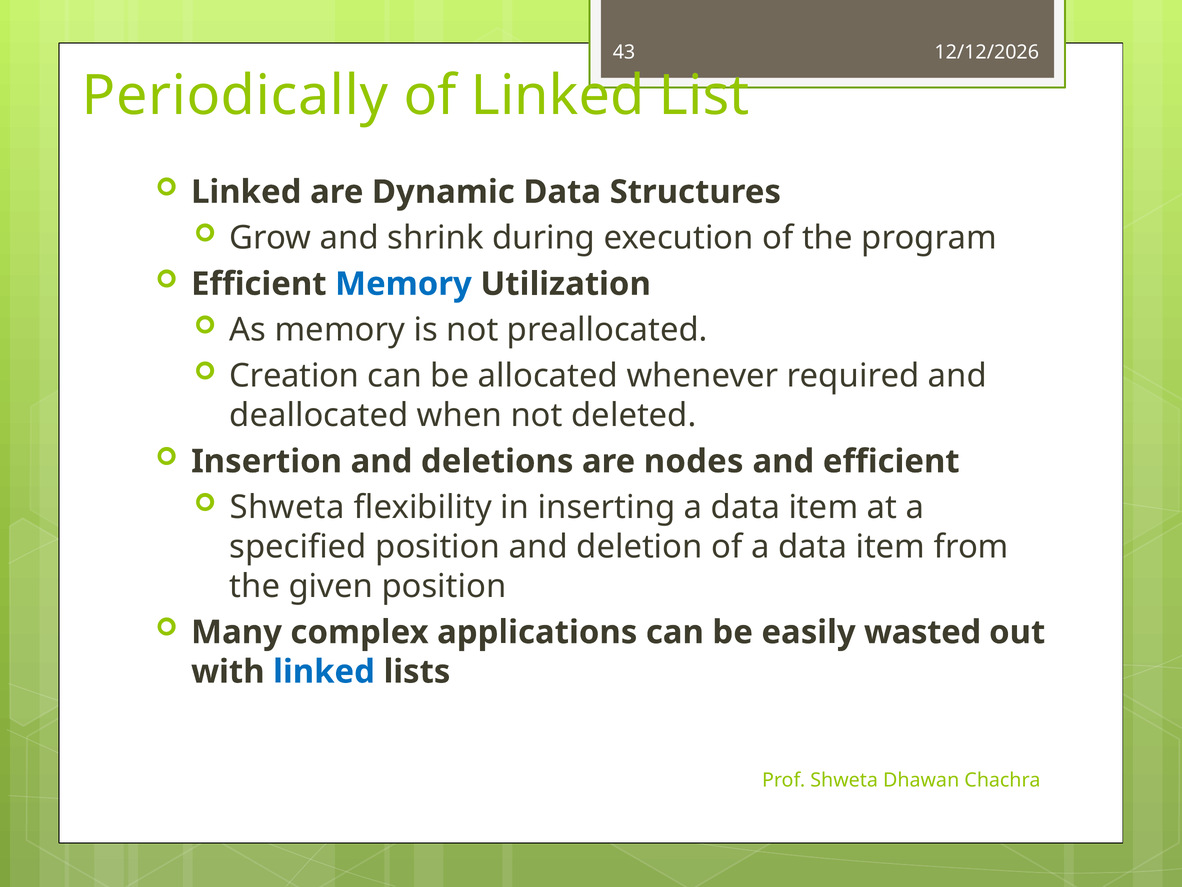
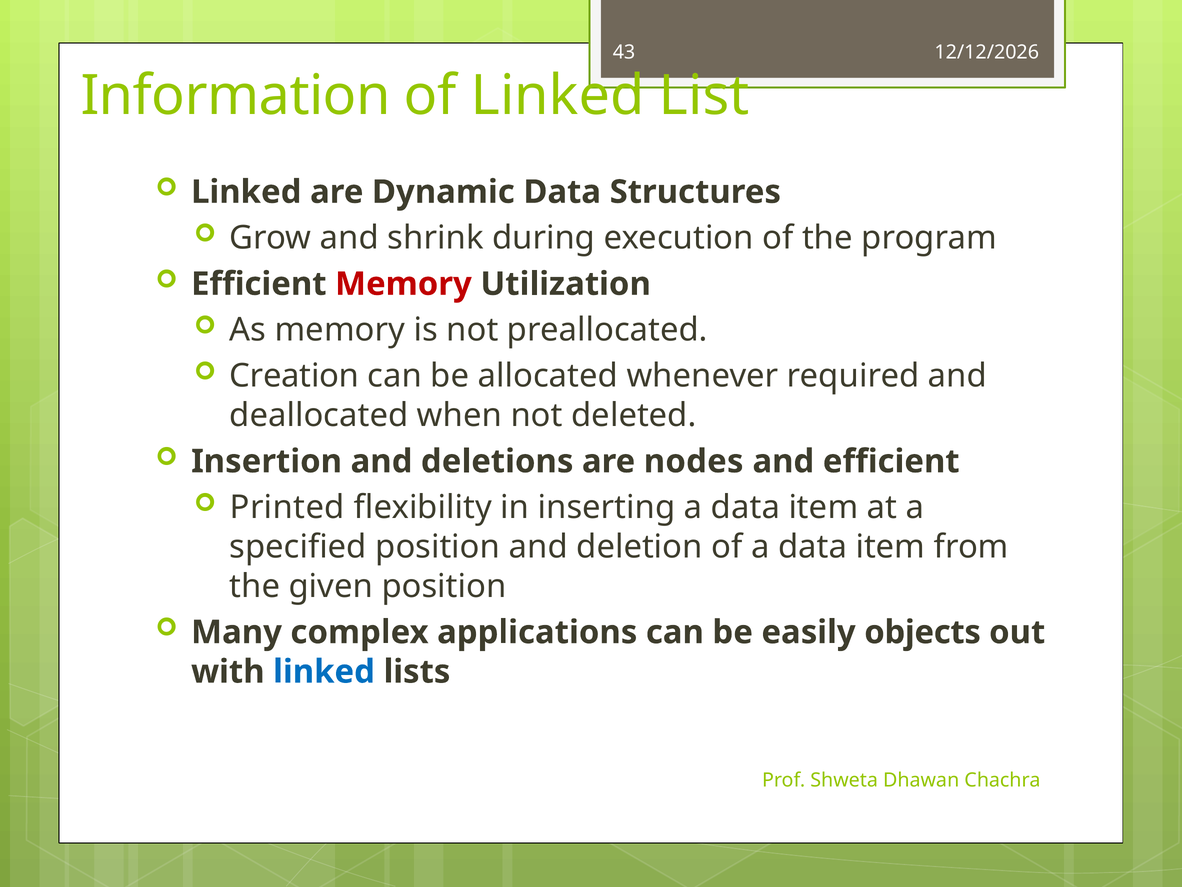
Periodically: Periodically -> Information (236, 96)
Memory colour: blue -> red (403, 284)
Shweta: Shweta -> Printed (287, 507)
wasted: wasted -> objects (923, 632)
